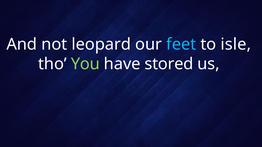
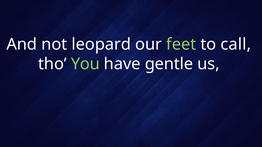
feet colour: light blue -> light green (181, 45)
isle: isle -> call (236, 45)
stored: stored -> gentle (169, 64)
